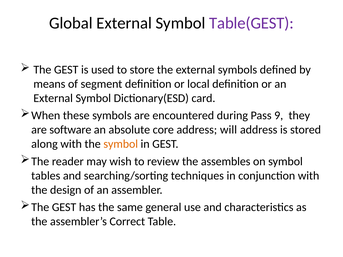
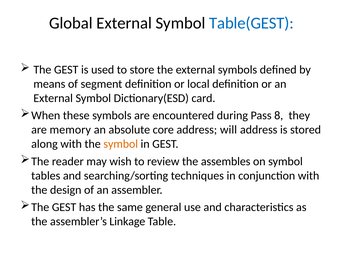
Table(GEST colour: purple -> blue (252, 23)
9: 9 -> 8 (279, 116)
software: software -> memory (70, 130)
Correct: Correct -> Linkage (127, 222)
